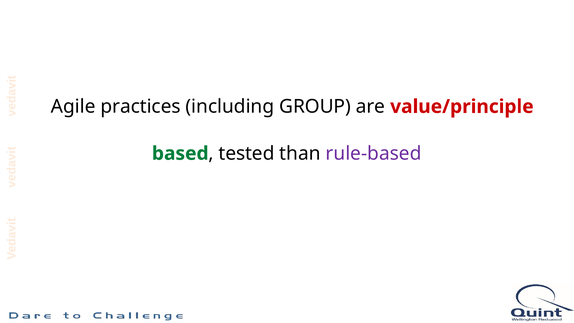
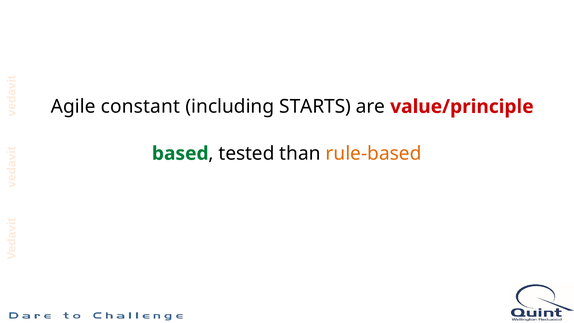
practices: practices -> constant (140, 107)
GROUP: GROUP -> STARTS (315, 107)
rule-based colour: purple -> orange (374, 153)
